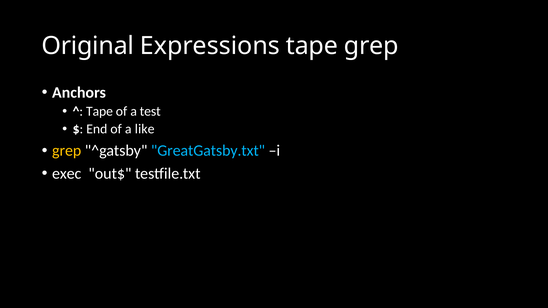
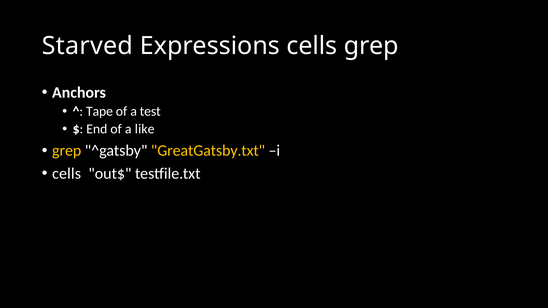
Original: Original -> Starved (87, 46)
Expressions tape: tape -> cells (312, 46)
GreatGatsby.txt colour: light blue -> yellow (208, 151)
exec: exec -> cells (67, 174)
